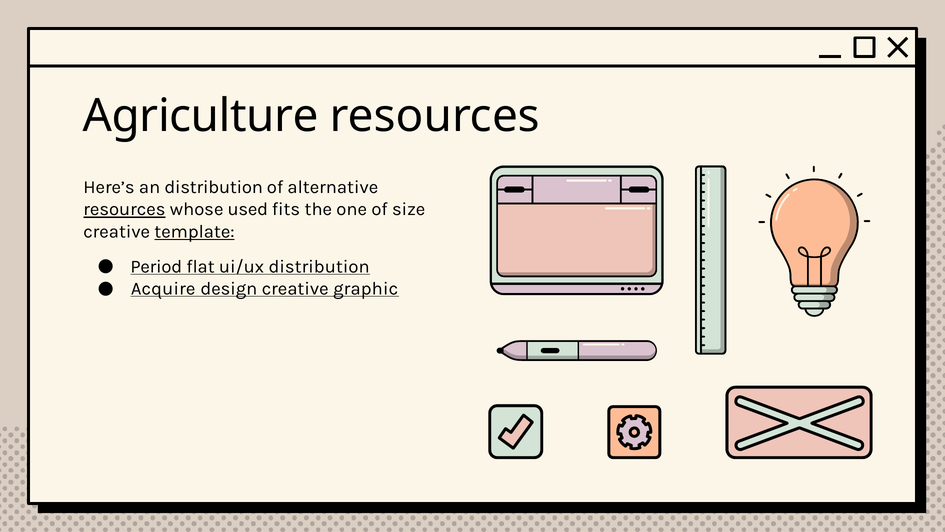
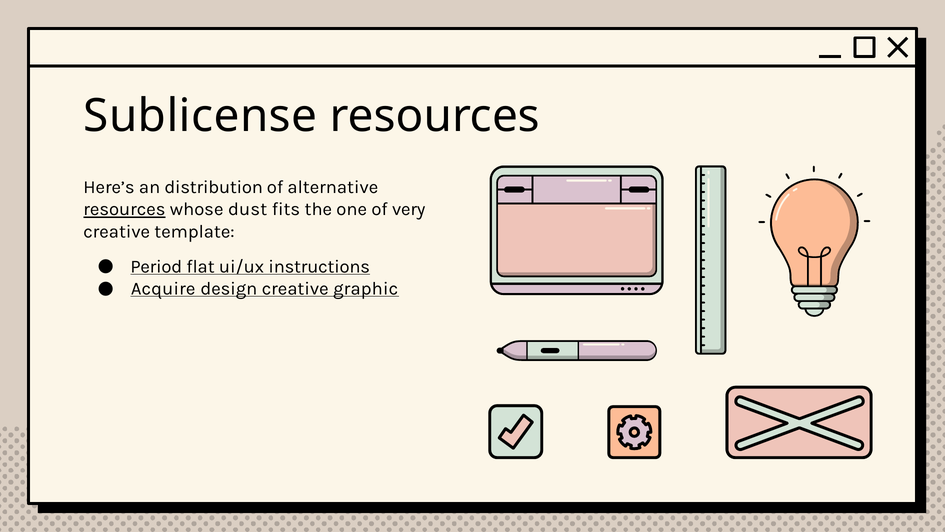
Agriculture: Agriculture -> Sublicense (200, 116)
used: used -> dust (248, 209)
size: size -> very (409, 209)
template underline: present -> none (194, 231)
ui/ux distribution: distribution -> instructions (319, 266)
